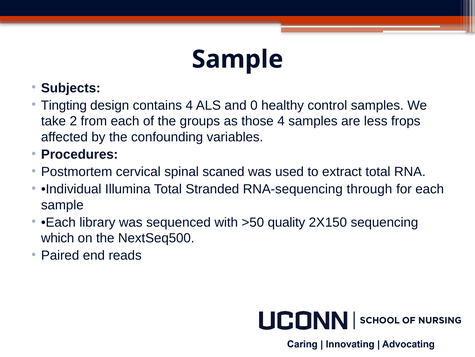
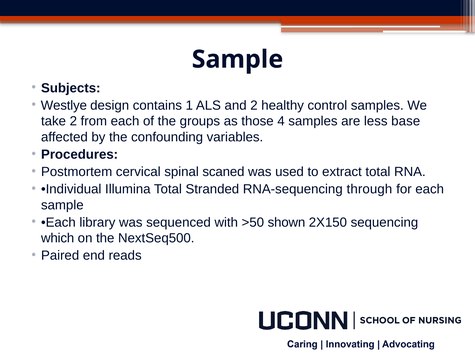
Tingting: Tingting -> Westlye (64, 105)
contains 4: 4 -> 1 (189, 105)
and 0: 0 -> 2 (254, 105)
frops: frops -> base (406, 121)
quality: quality -> shown (287, 222)
